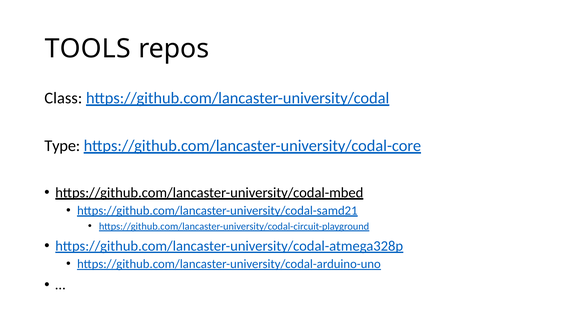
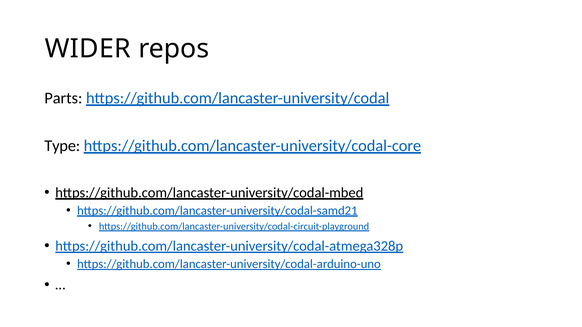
TOOLS: TOOLS -> WIDER (88, 49)
Class: Class -> Parts (63, 98)
